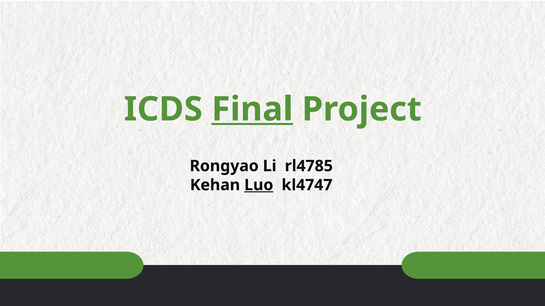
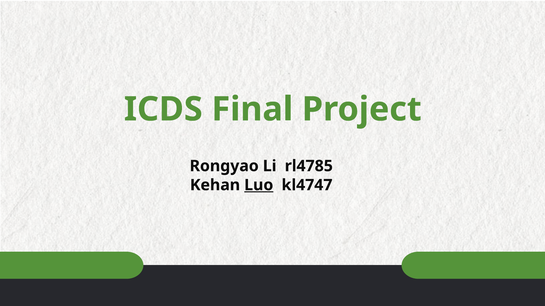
Final underline: present -> none (252, 109)
